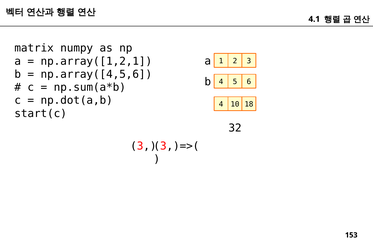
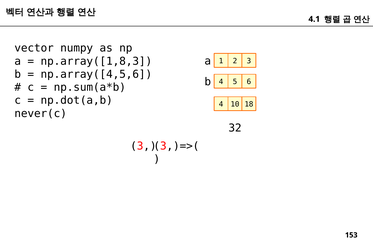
matrix: matrix -> vector (34, 48)
np.array([1,2,1: np.array([1,2,1 -> np.array([1,8,3 (96, 61)
start(c: start(c -> never(c (41, 113)
